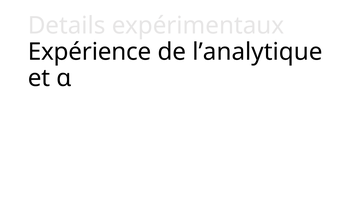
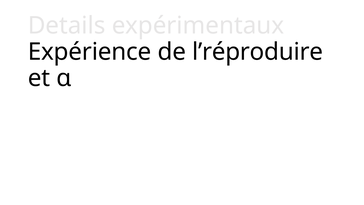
l’analytique: l’analytique -> l’réproduire (258, 52)
